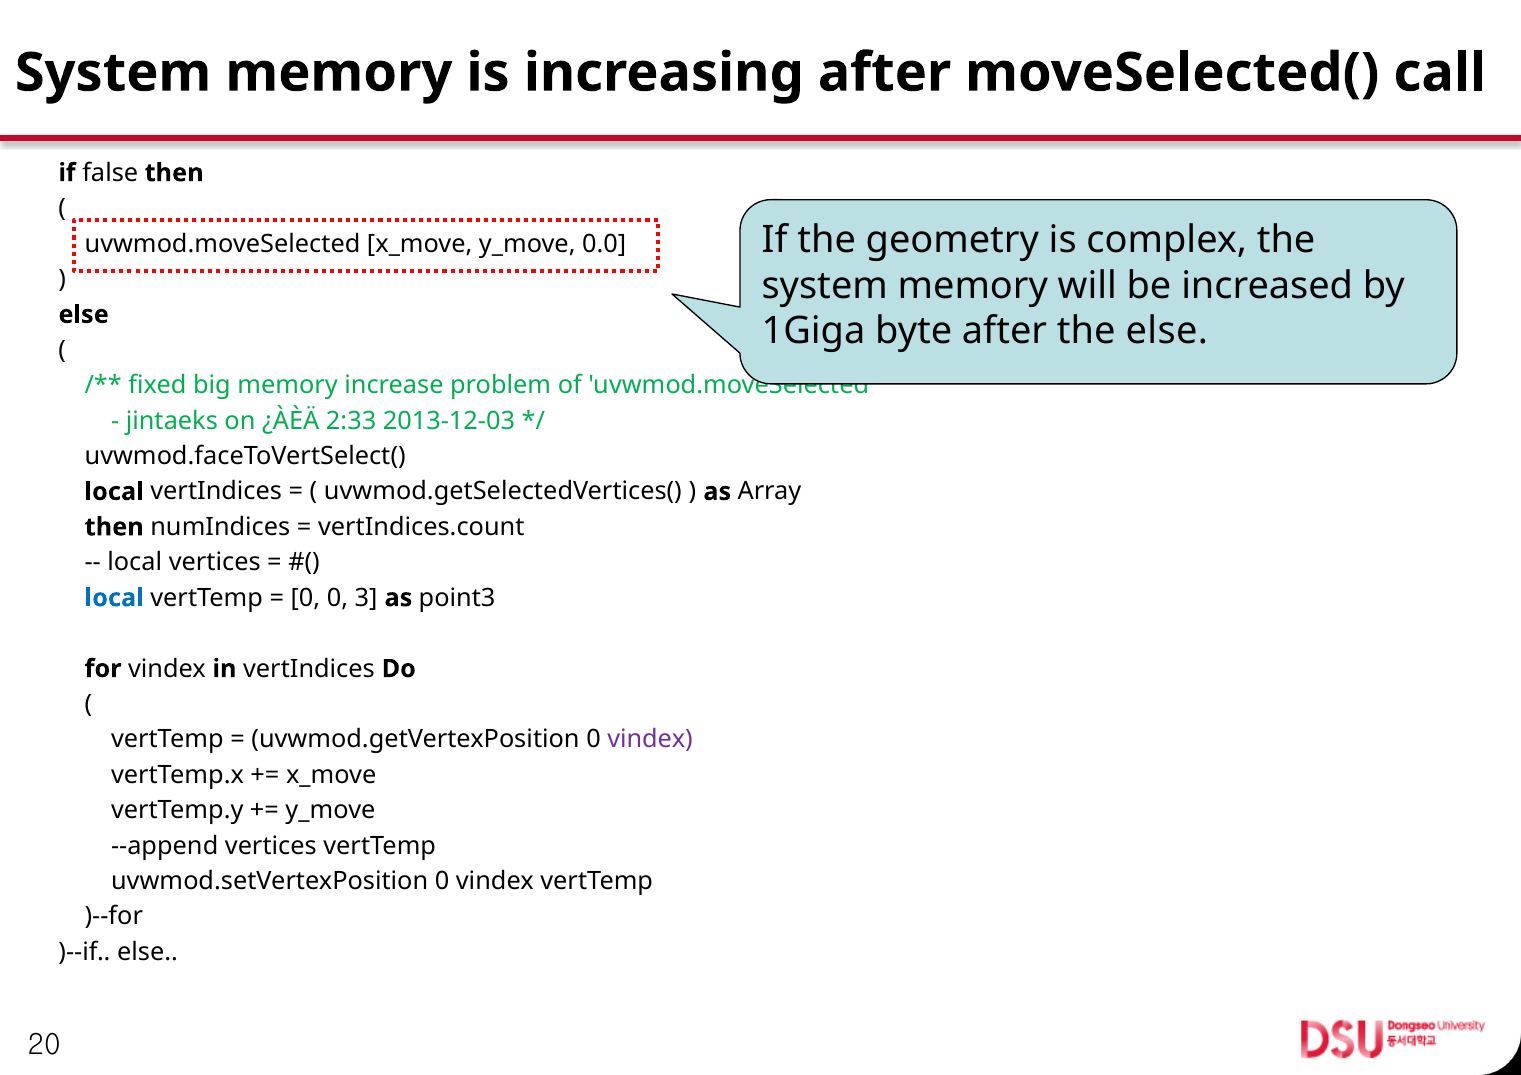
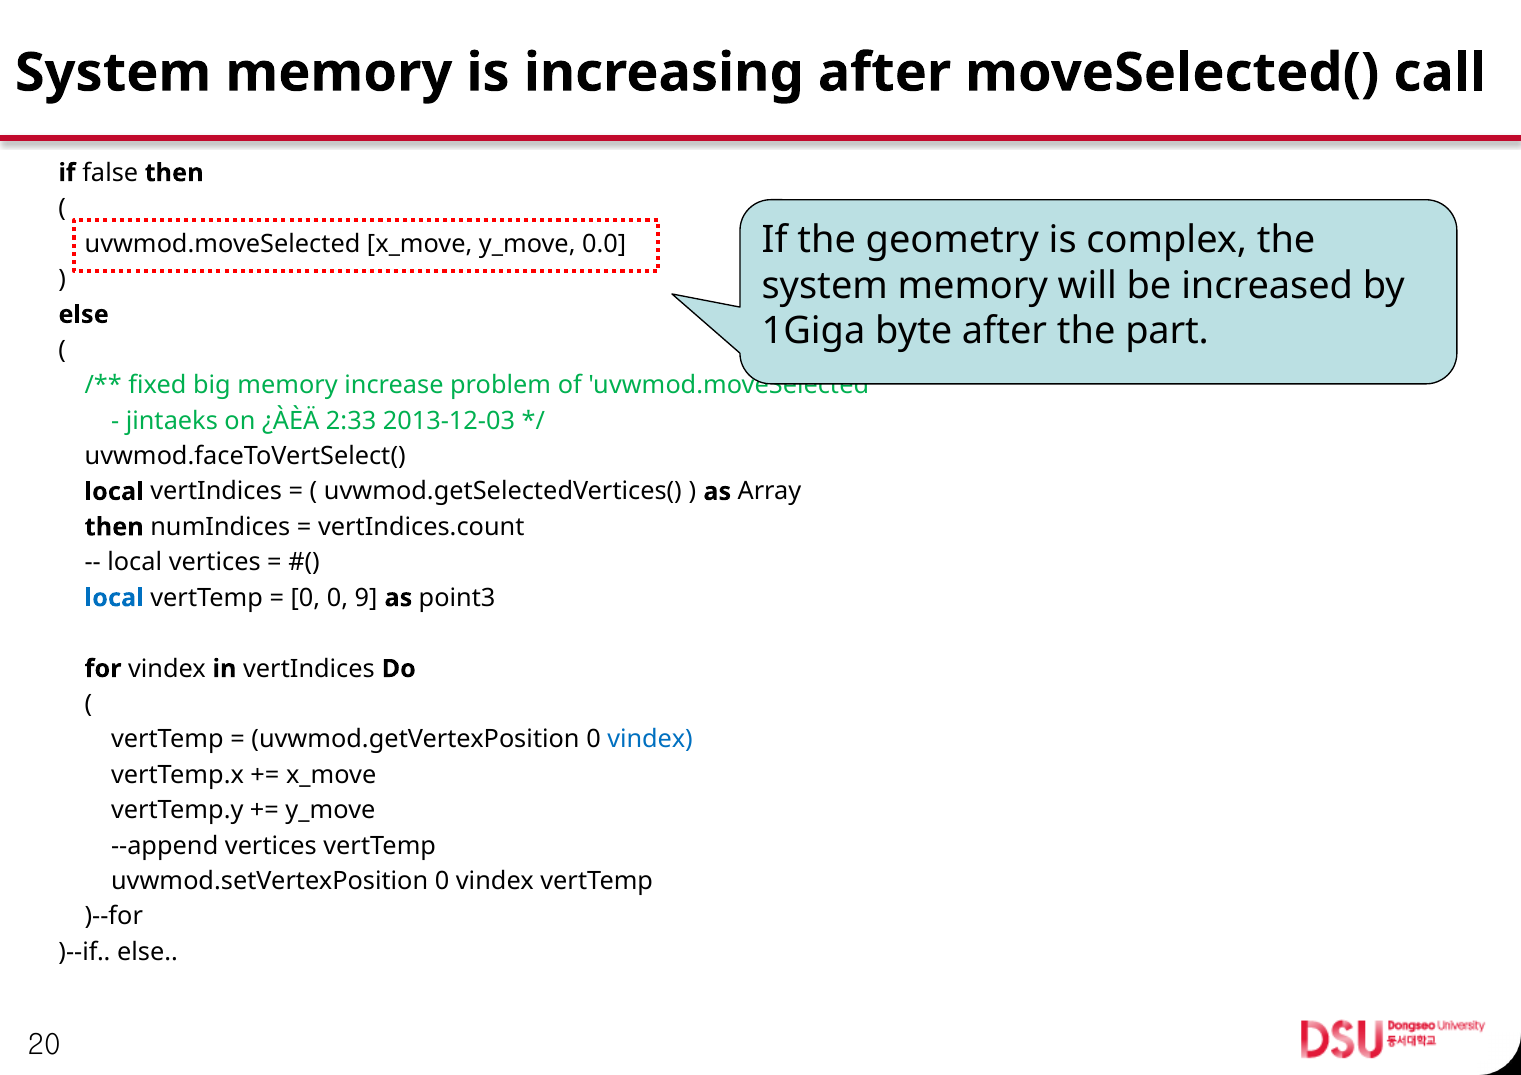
the else: else -> part (1167, 332)
3: 3 -> 9 (366, 598)
vindex colour: purple -> blue (650, 740)
